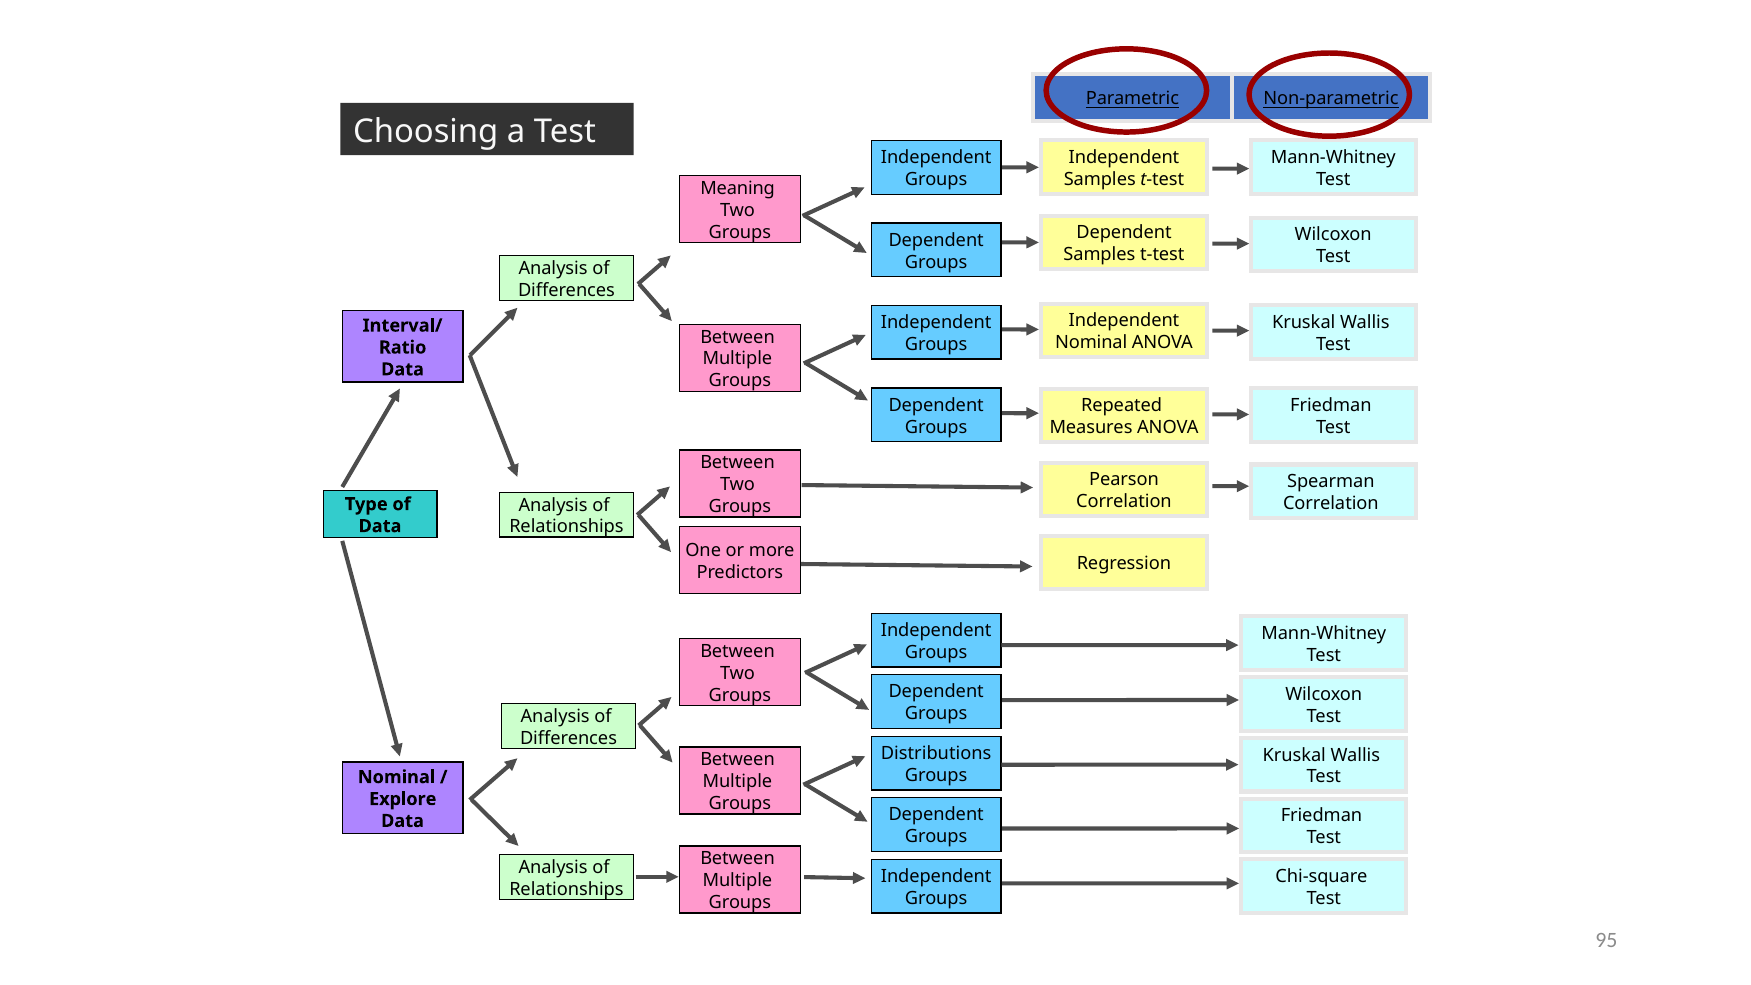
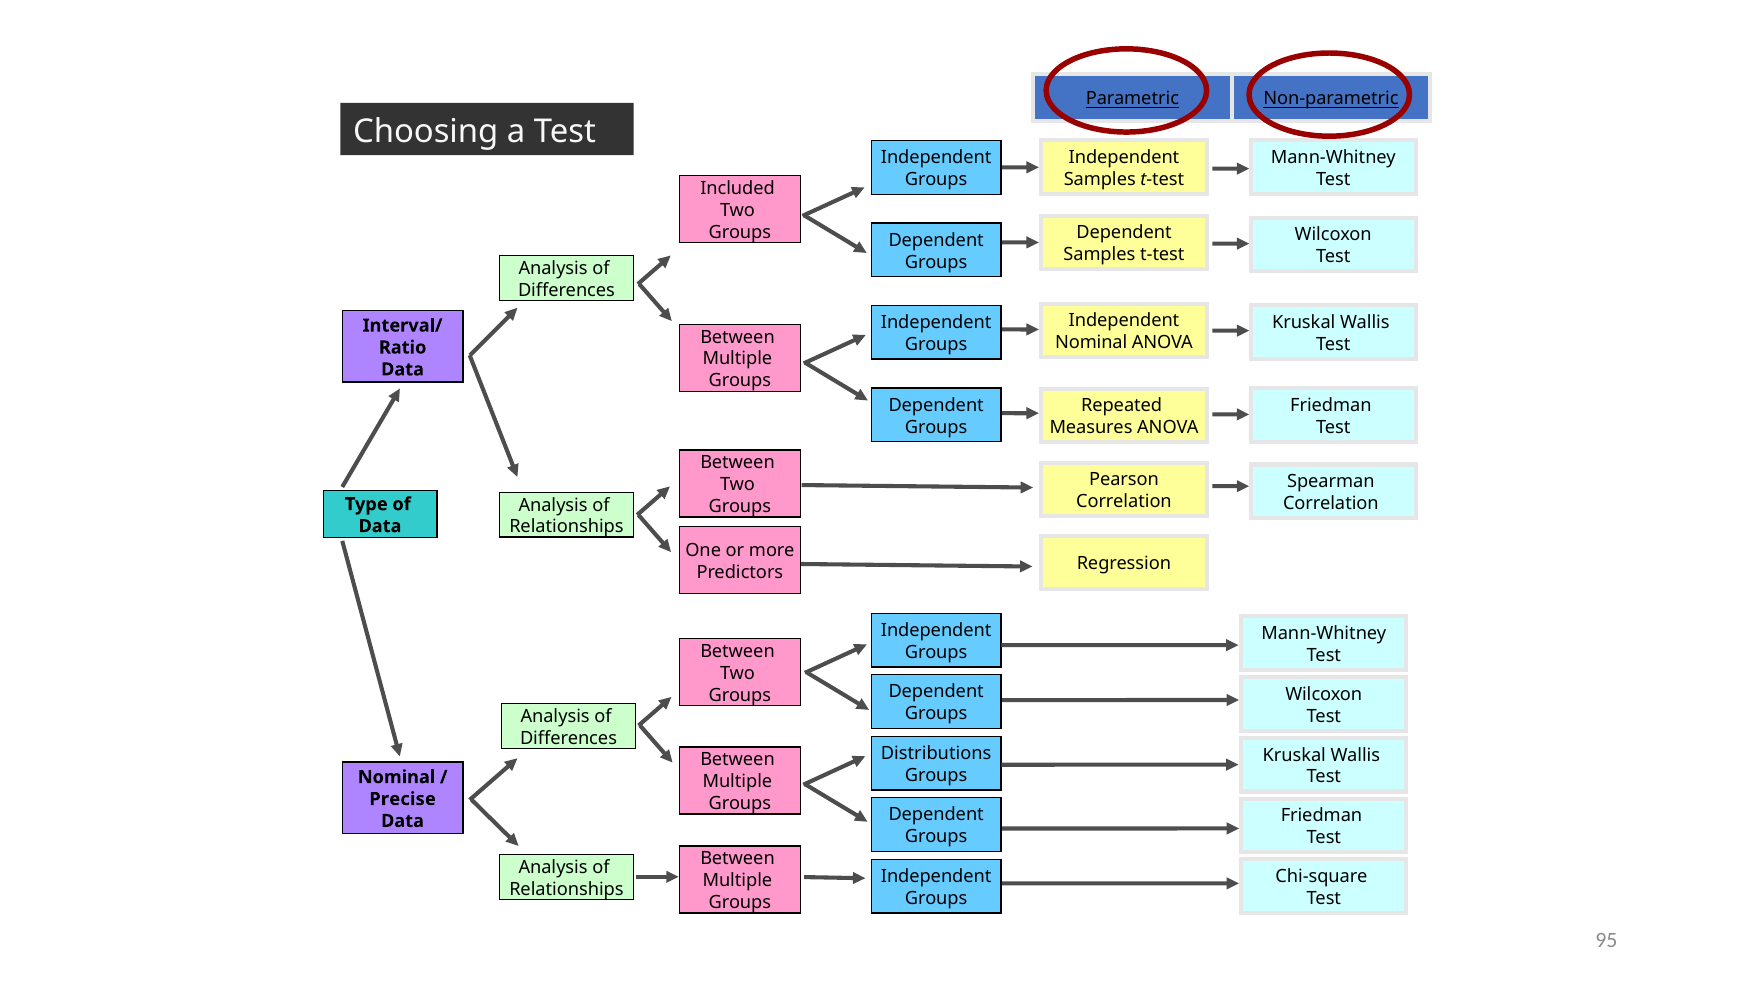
Meaning: Meaning -> Included (738, 188)
Explore: Explore -> Precise (403, 799)
